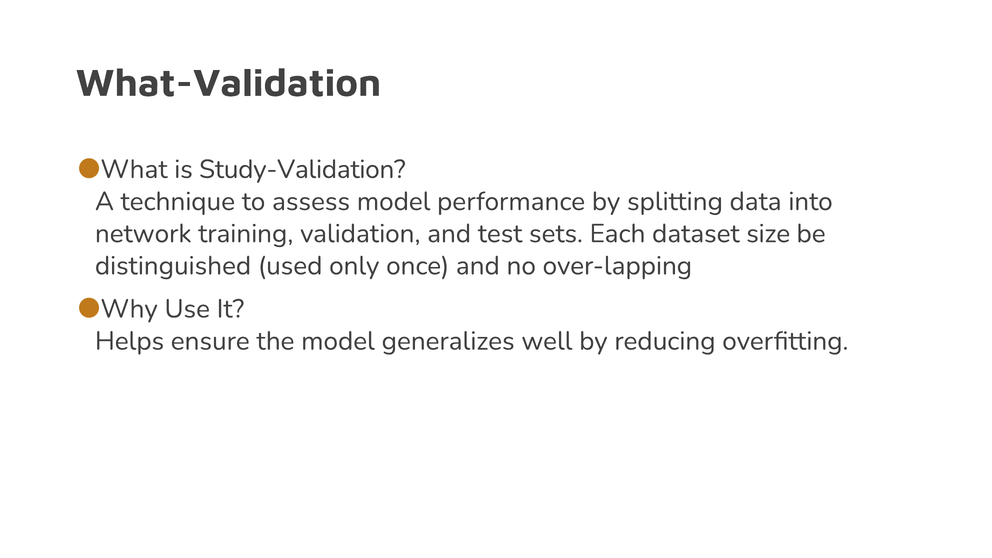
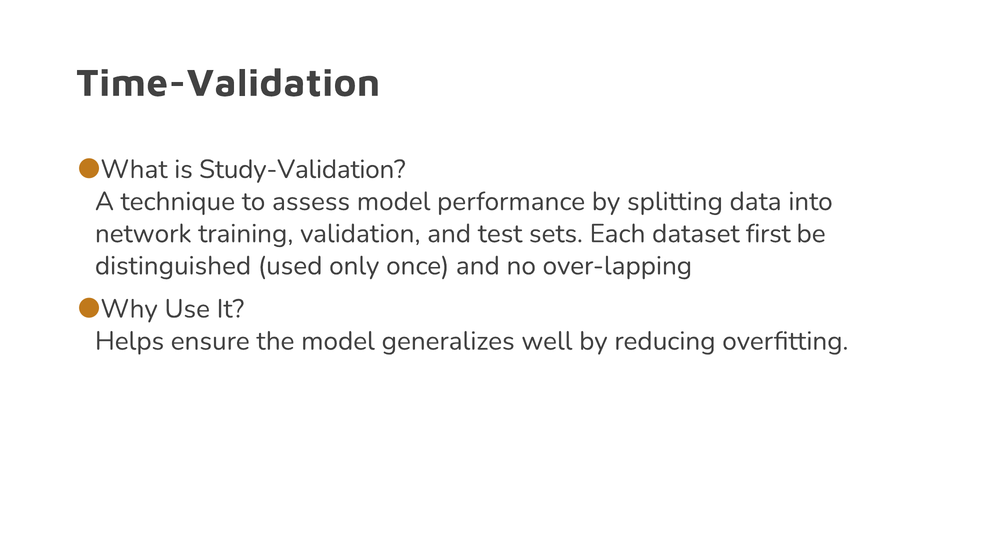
What-Validation: What-Validation -> Time-Validation (228, 83)
size: size -> first (768, 234)
